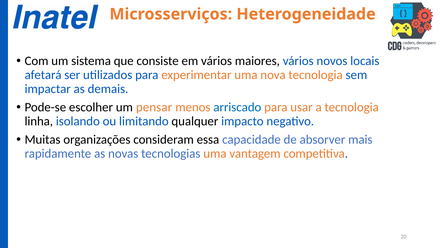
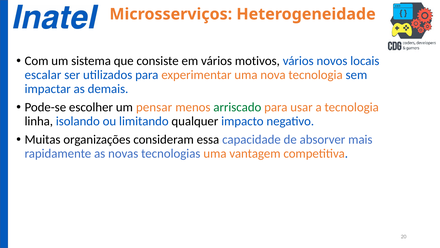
maiores: maiores -> motivos (257, 61)
afetará: afetará -> escalar (43, 75)
arriscado colour: blue -> green (237, 107)
